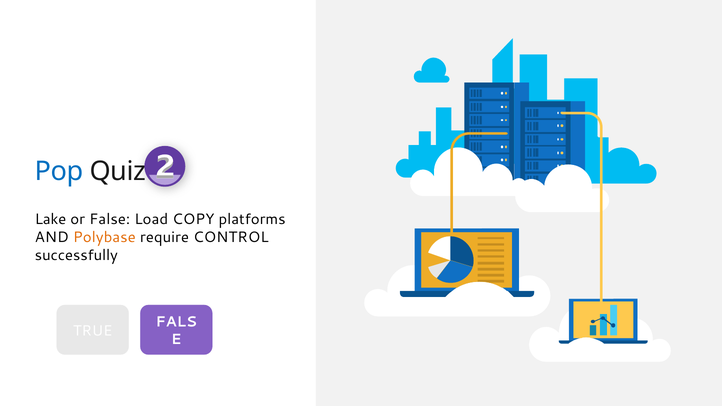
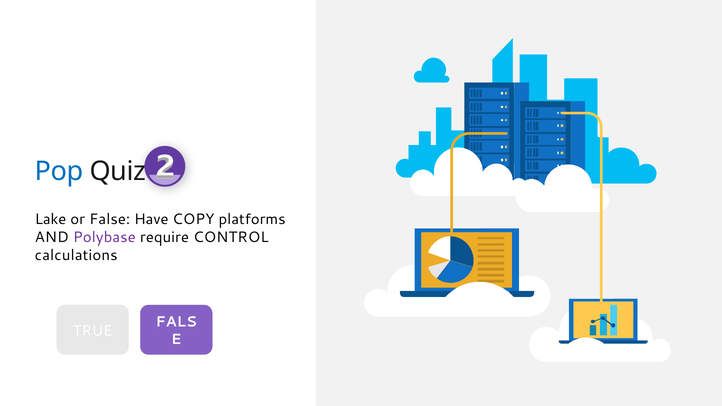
Load: Load -> Have (151, 219)
Polybase colour: orange -> purple (104, 238)
successfully: successfully -> calculations (76, 256)
